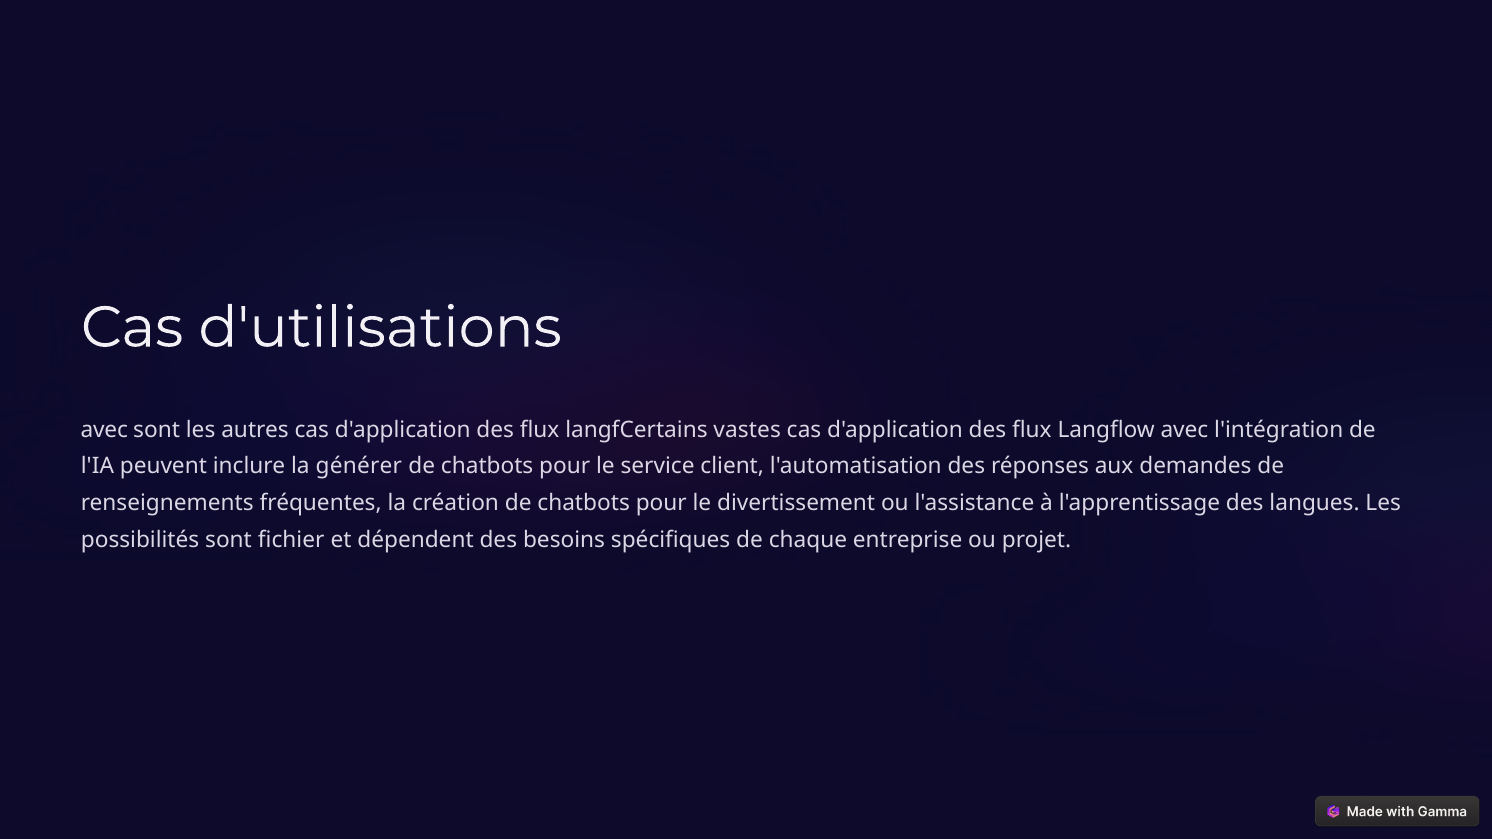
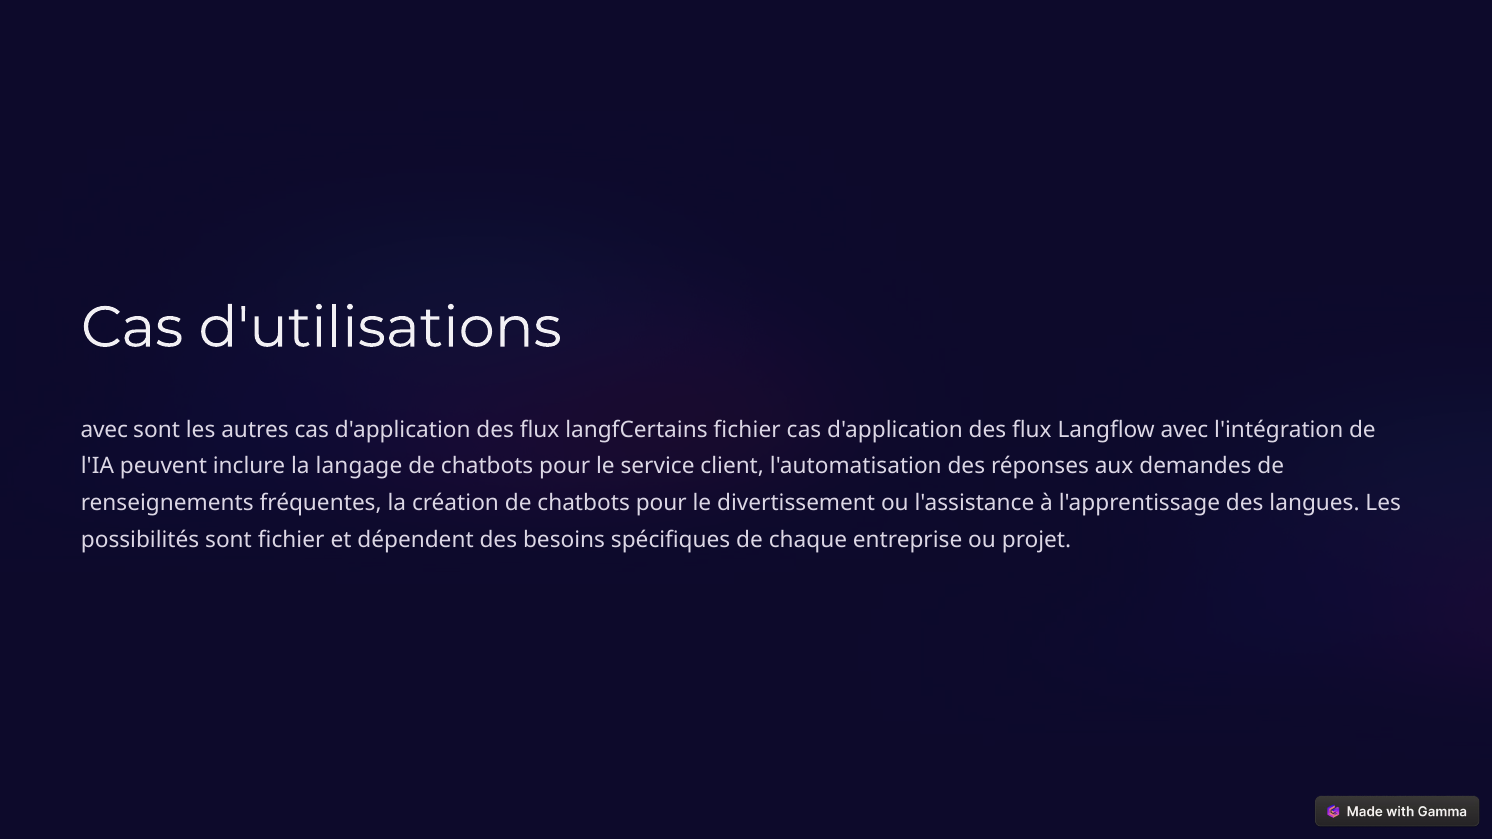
langfCertains vastes: vastes -> fichier (747, 430)
générer: générer -> langage (359, 467)
